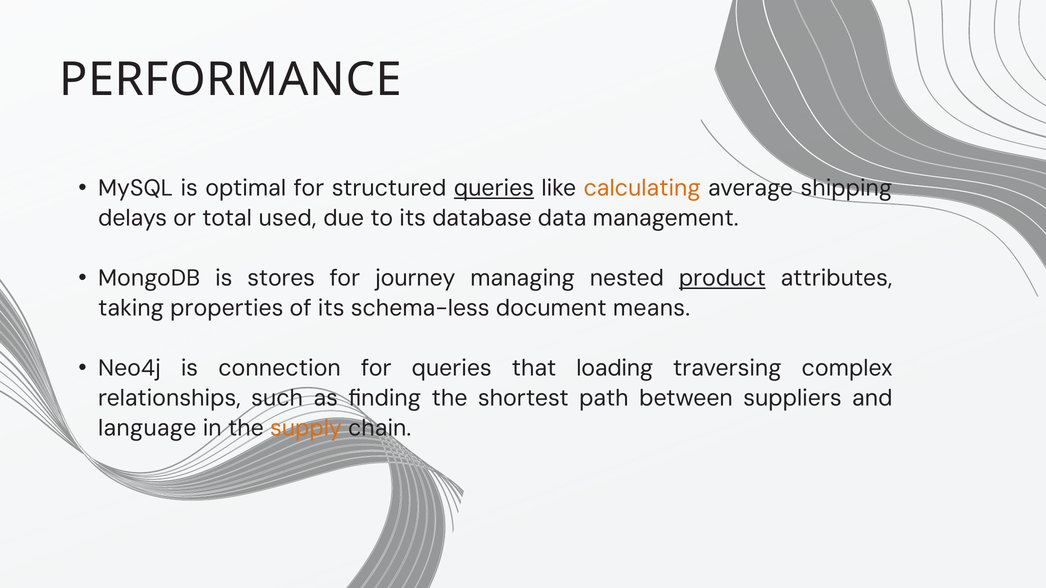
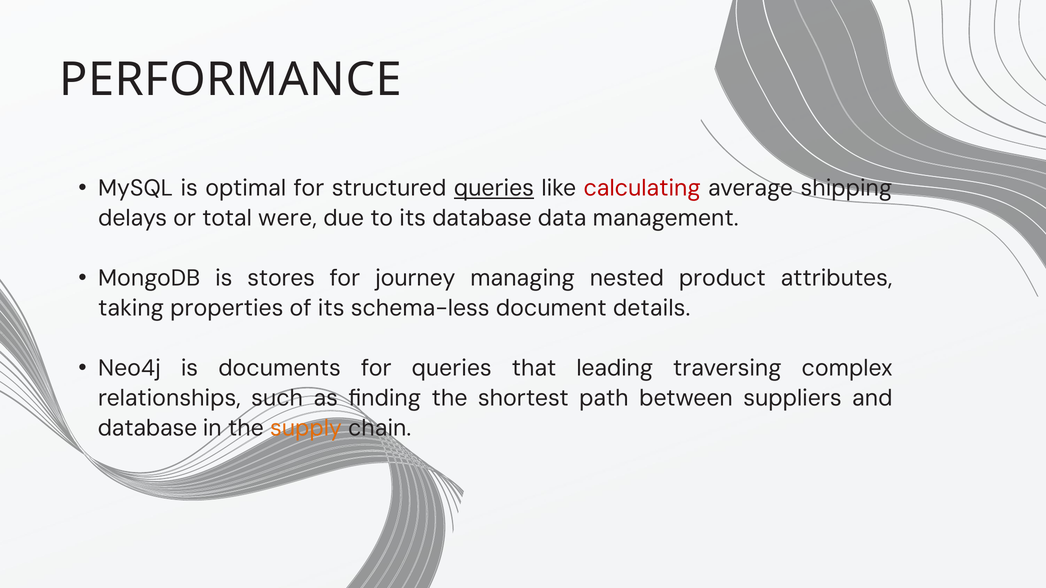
calculating colour: orange -> red (642, 188)
used: used -> were (287, 218)
product underline: present -> none (722, 278)
means: means -> details (652, 308)
connection: connection -> documents (280, 368)
loading: loading -> leading (615, 368)
language: language -> database (147, 429)
